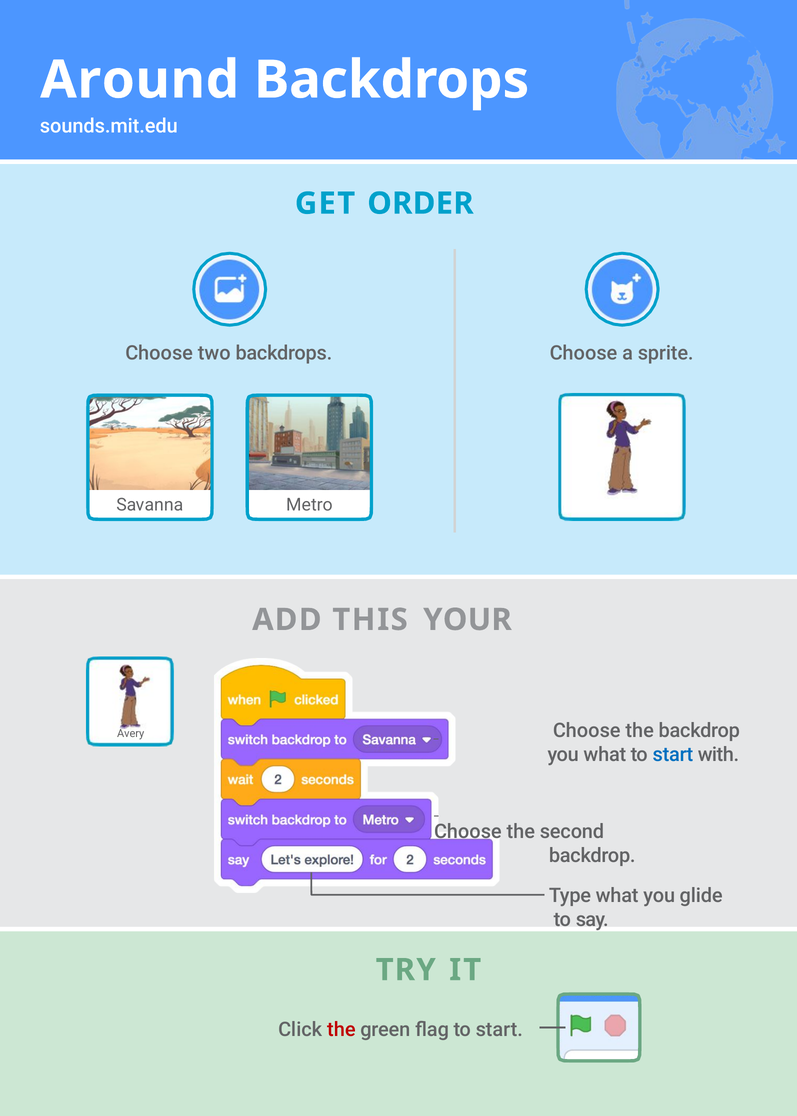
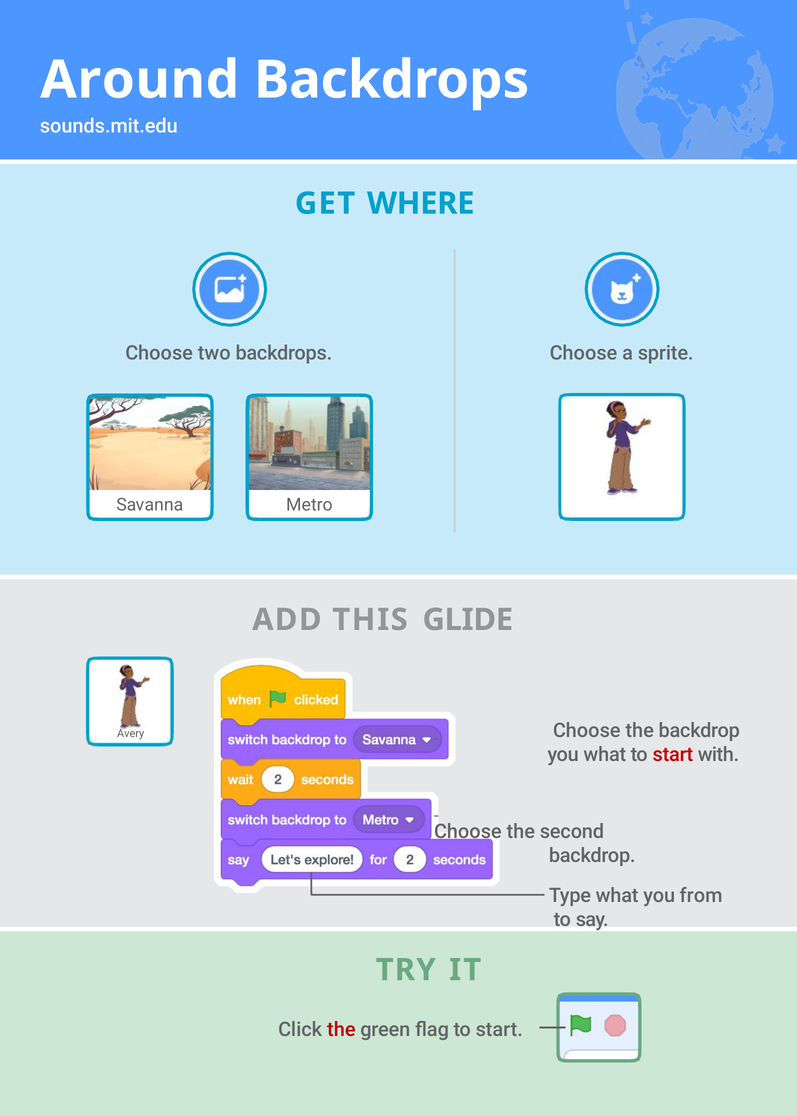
ORDER: ORDER -> WHERE (421, 203)
YOUR: YOUR -> GLIDE (468, 620)
start colour: blue -> red (673, 754)
glide: glide -> from (701, 895)
